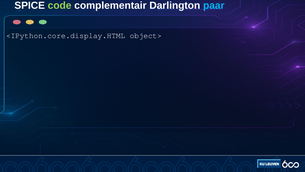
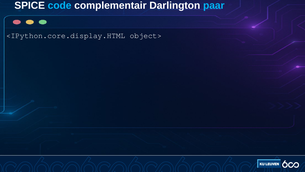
code colour: light green -> light blue (60, 6)
